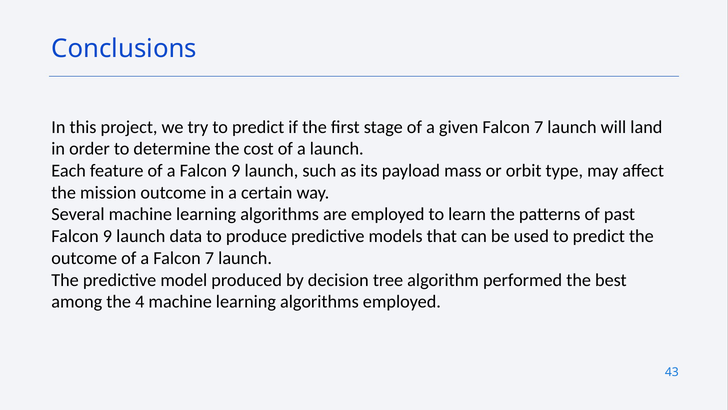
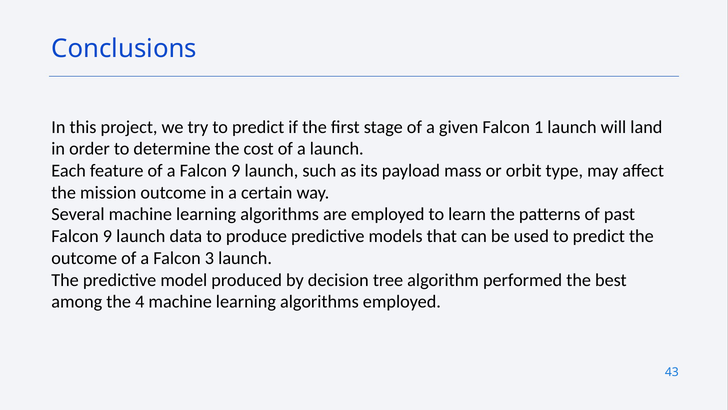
given Falcon 7: 7 -> 1 (539, 127)
a Falcon 7: 7 -> 3 (209, 258)
